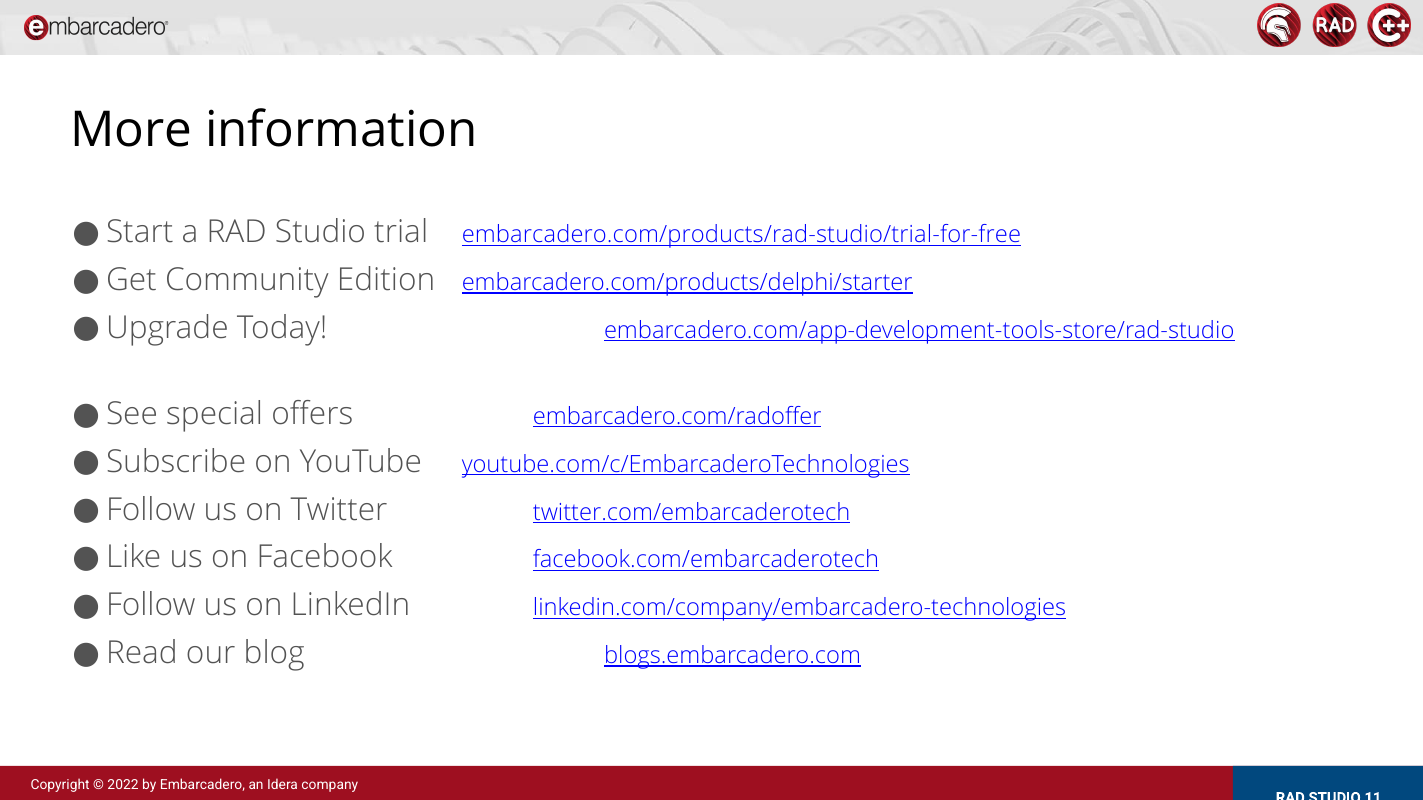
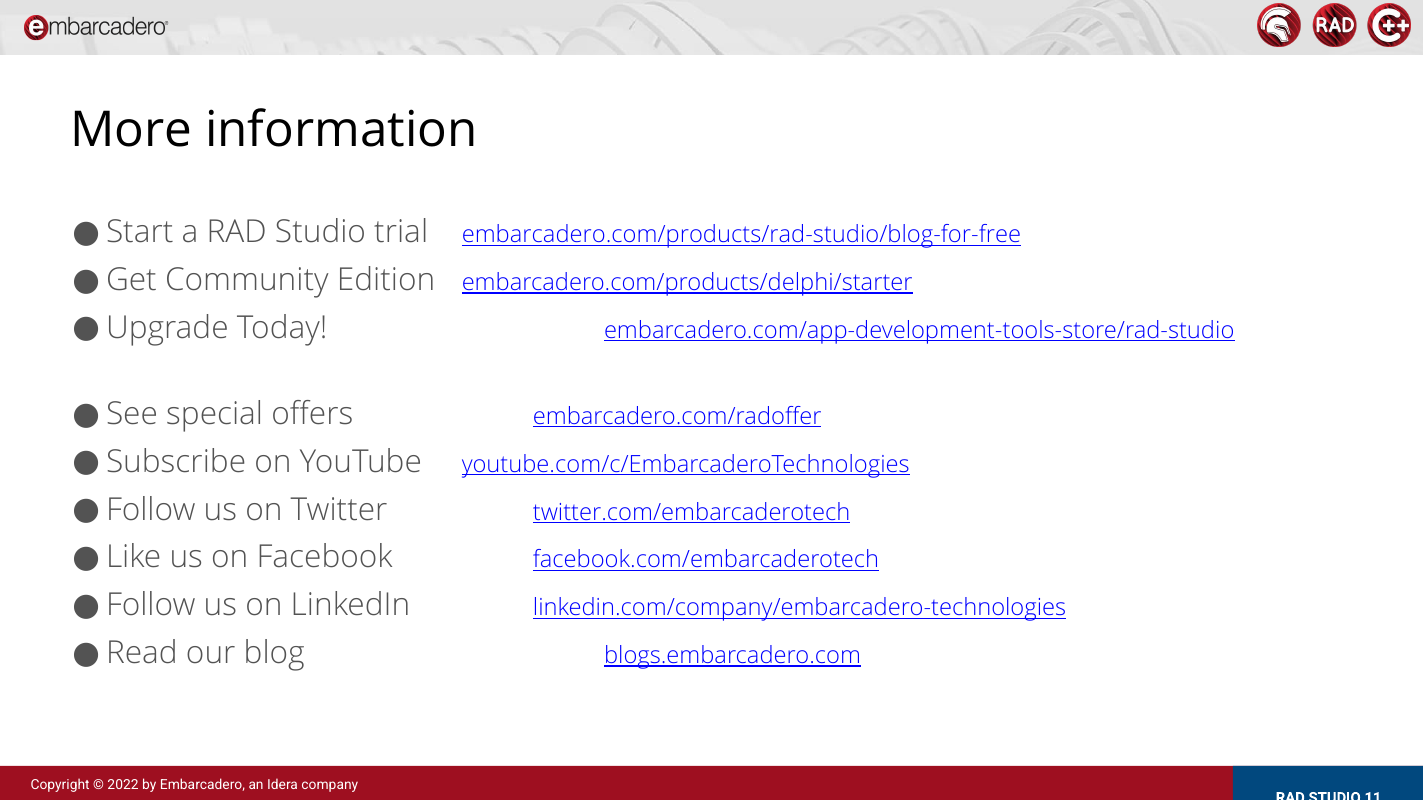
embarcadero.com/products/rad-studio/trial-for-free: embarcadero.com/products/rad-studio/trial-for-free -> embarcadero.com/products/rad-studio/blog-for-free (741, 235)
